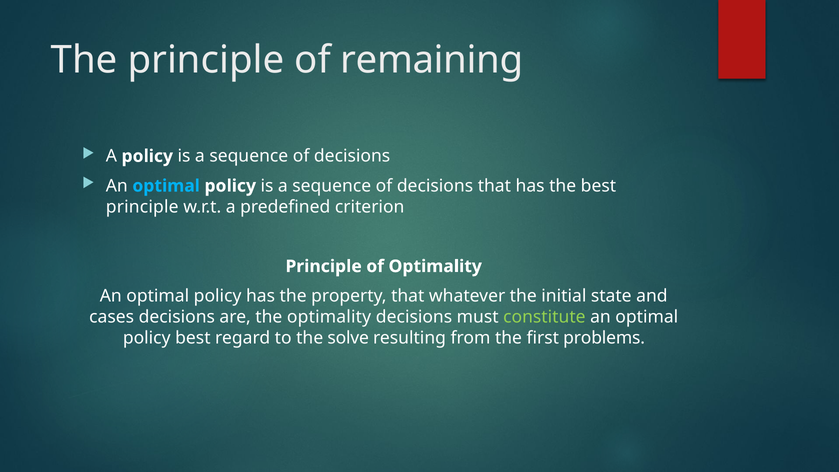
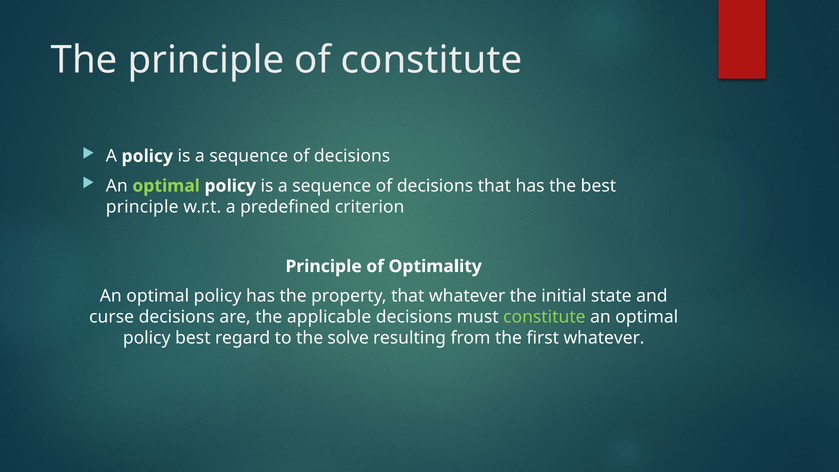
of remaining: remaining -> constitute (432, 60)
optimal colour: light blue -> light green (166, 186)
cases: cases -> curse (112, 317)
the optimality: optimality -> applicable (329, 317)
first problems: problems -> whatever (604, 338)
